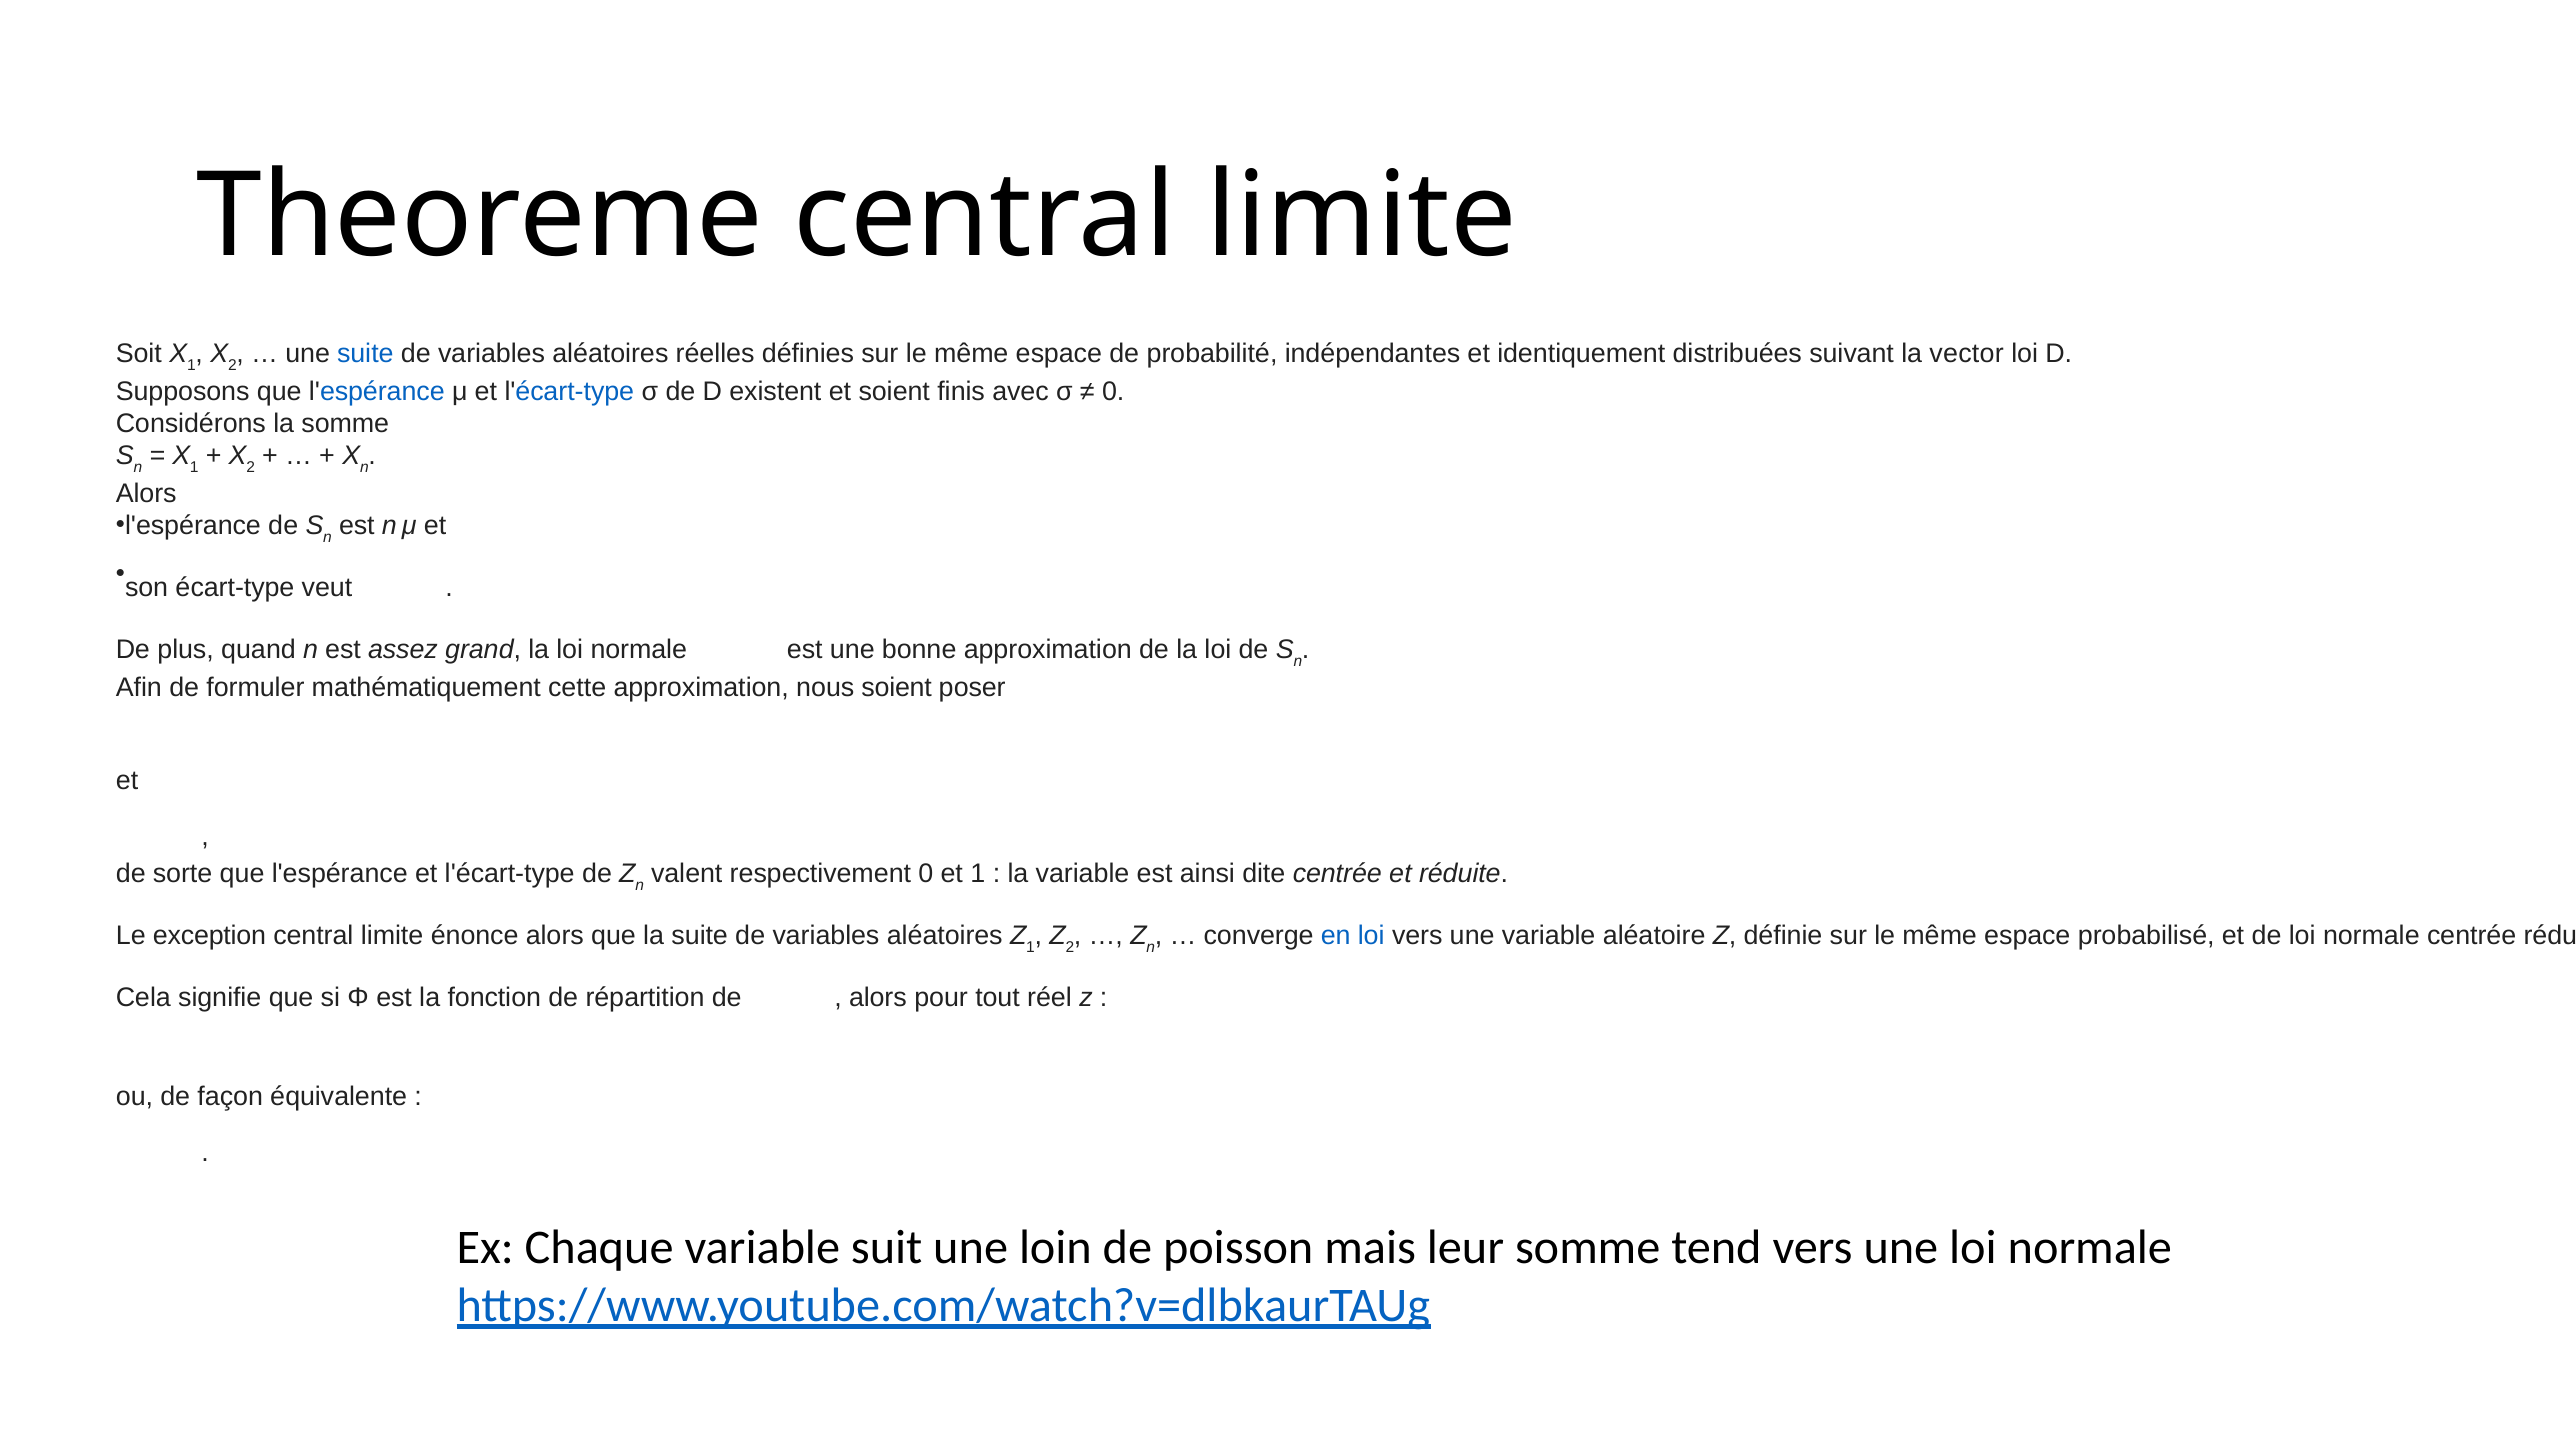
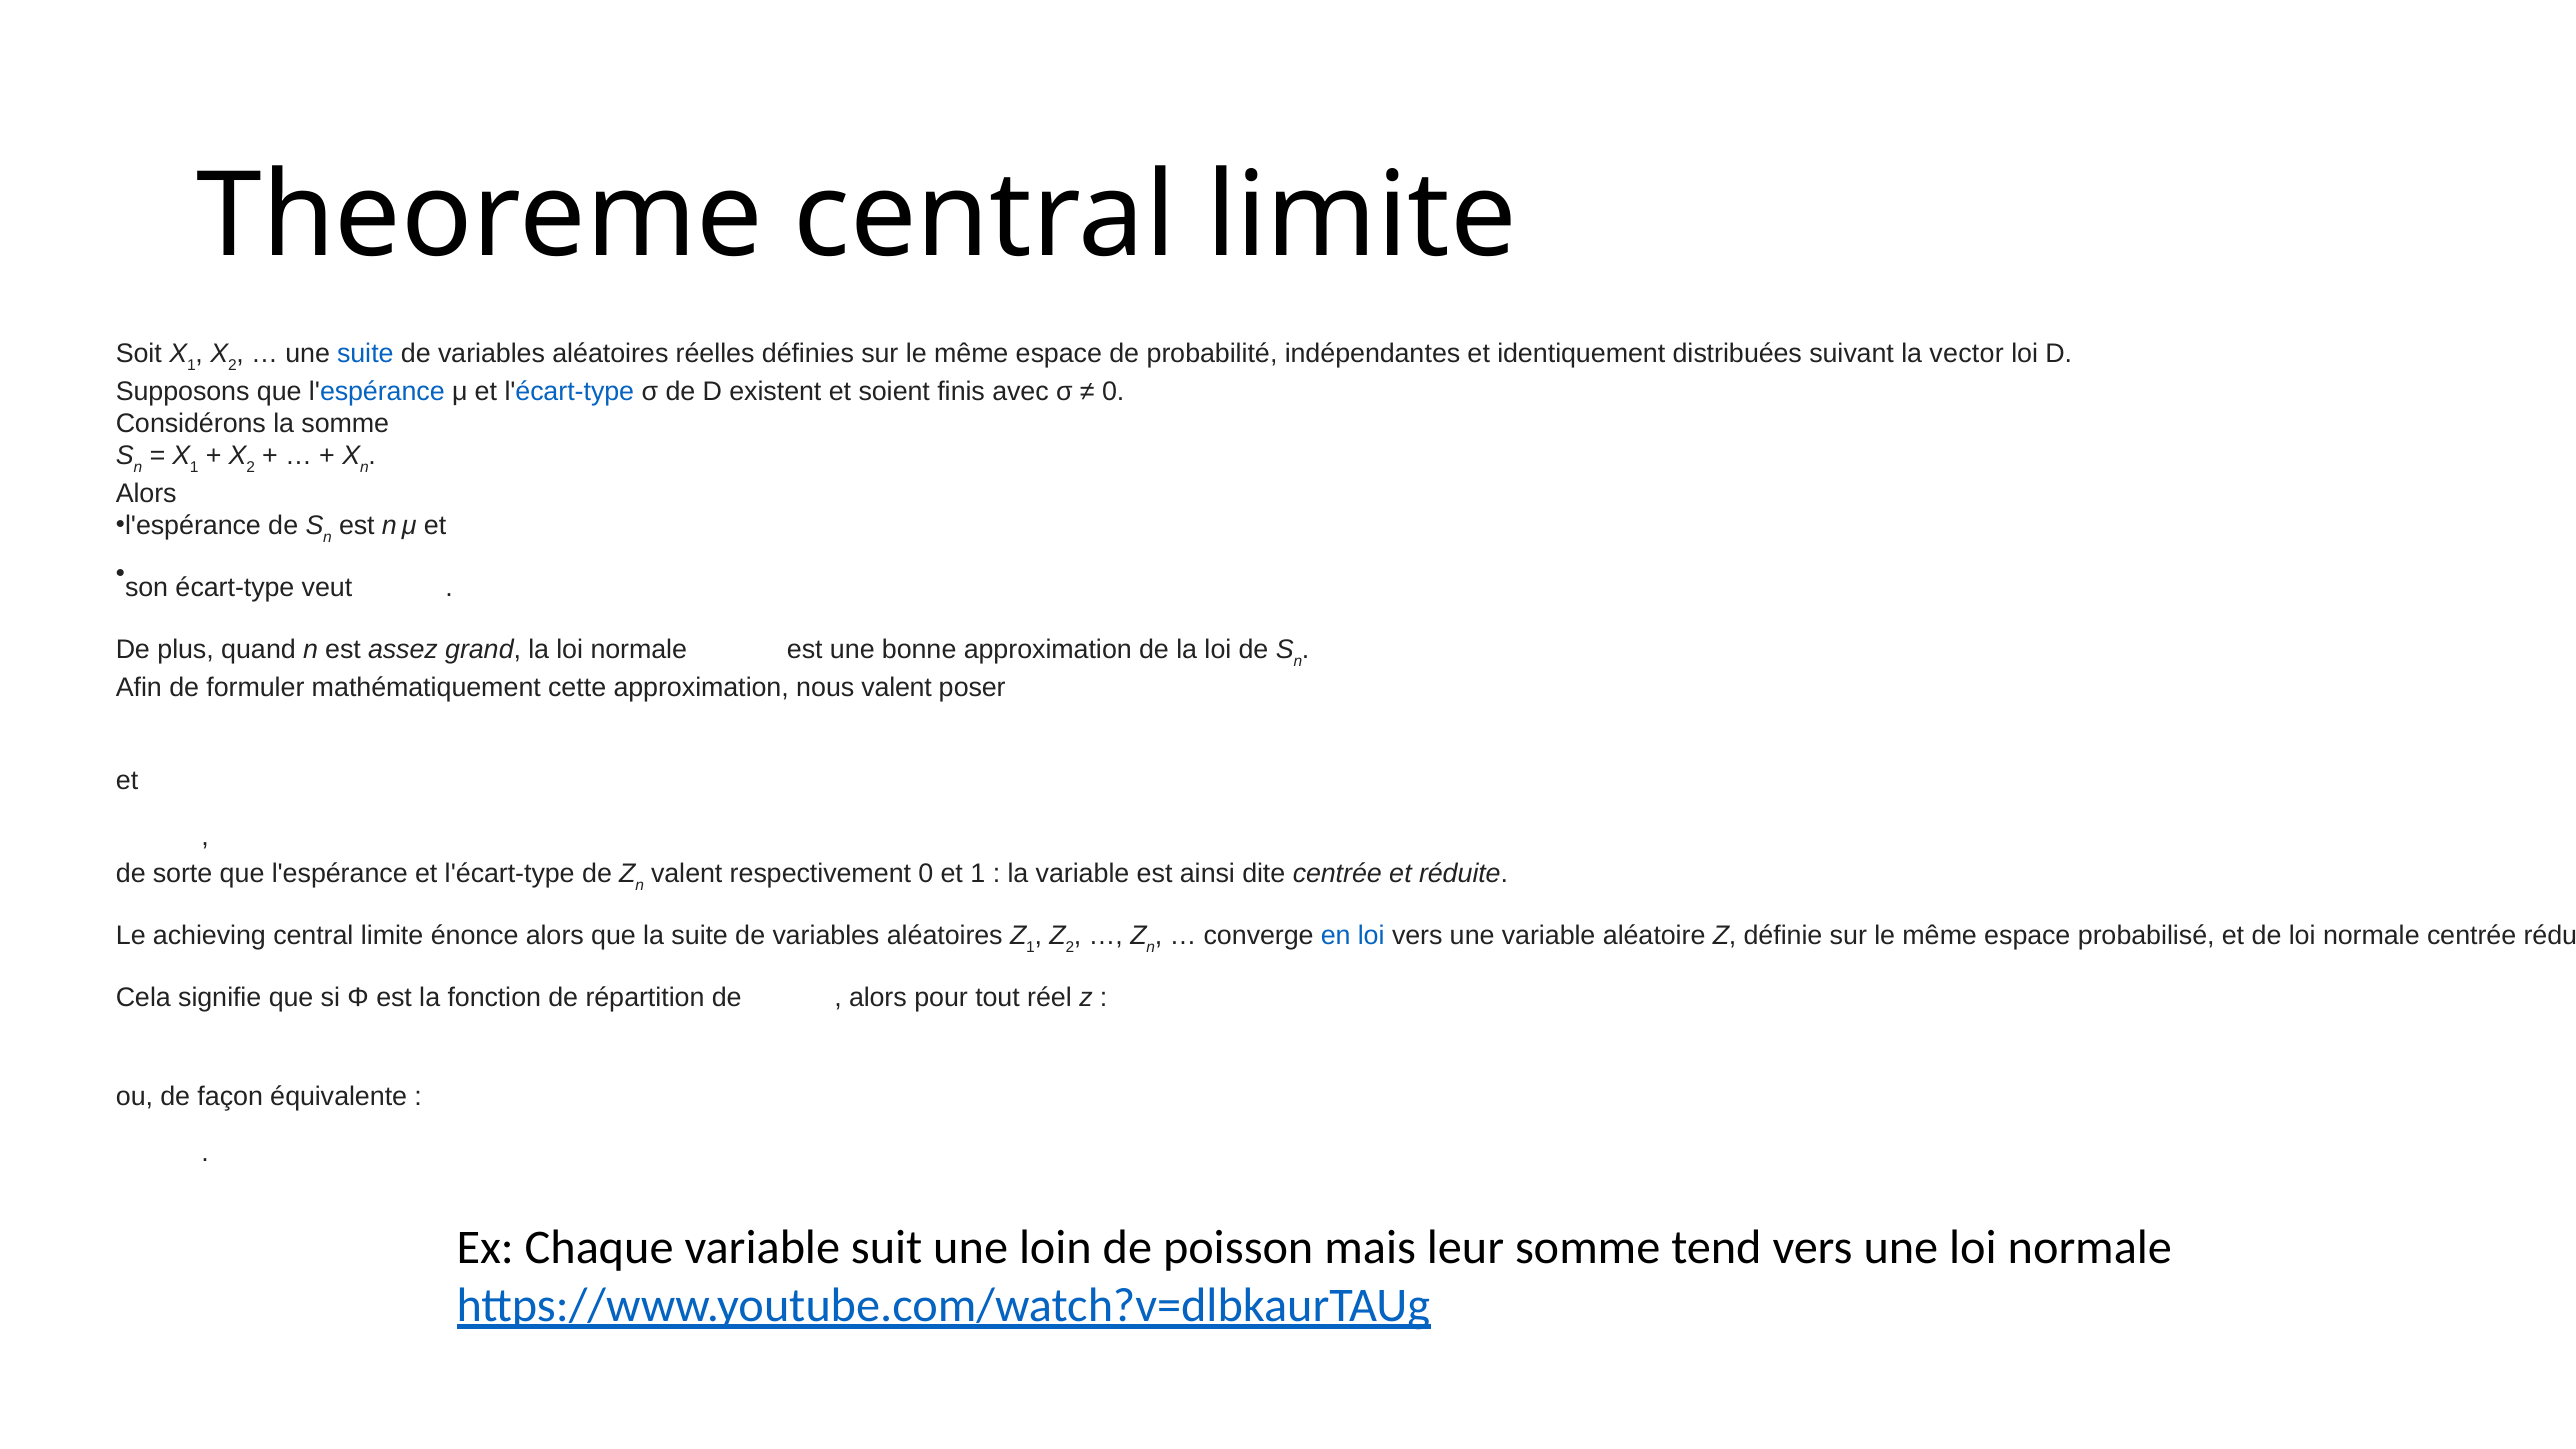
nous soient: soient -> valent (897, 687)
exception: exception -> achieving (209, 936)
